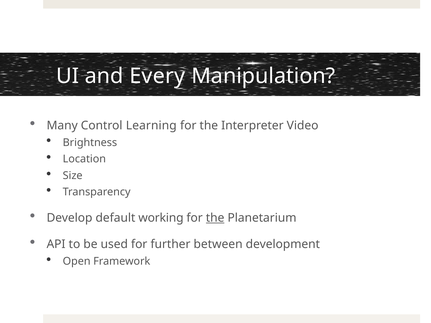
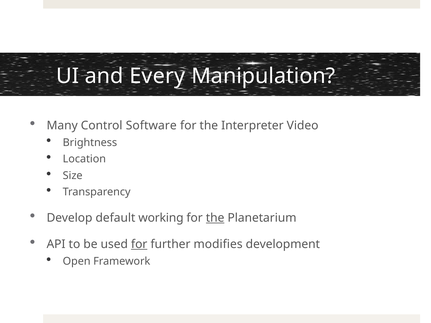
Learning: Learning -> Software (151, 125)
for underline: none -> present (139, 244)
between: between -> modifies (218, 244)
